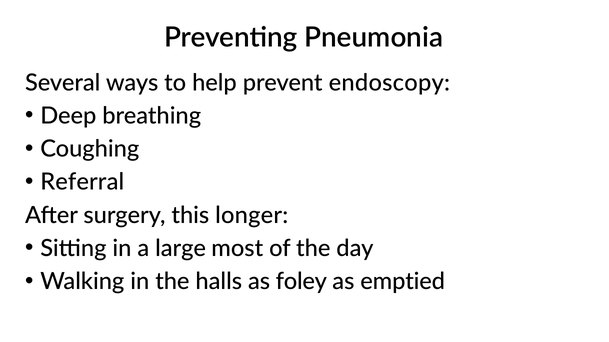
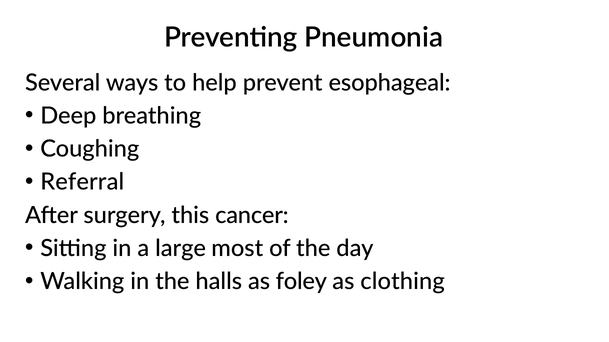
endoscopy: endoscopy -> esophageal (390, 83)
longer: longer -> cancer (252, 216)
emptied: emptied -> clothing (403, 282)
